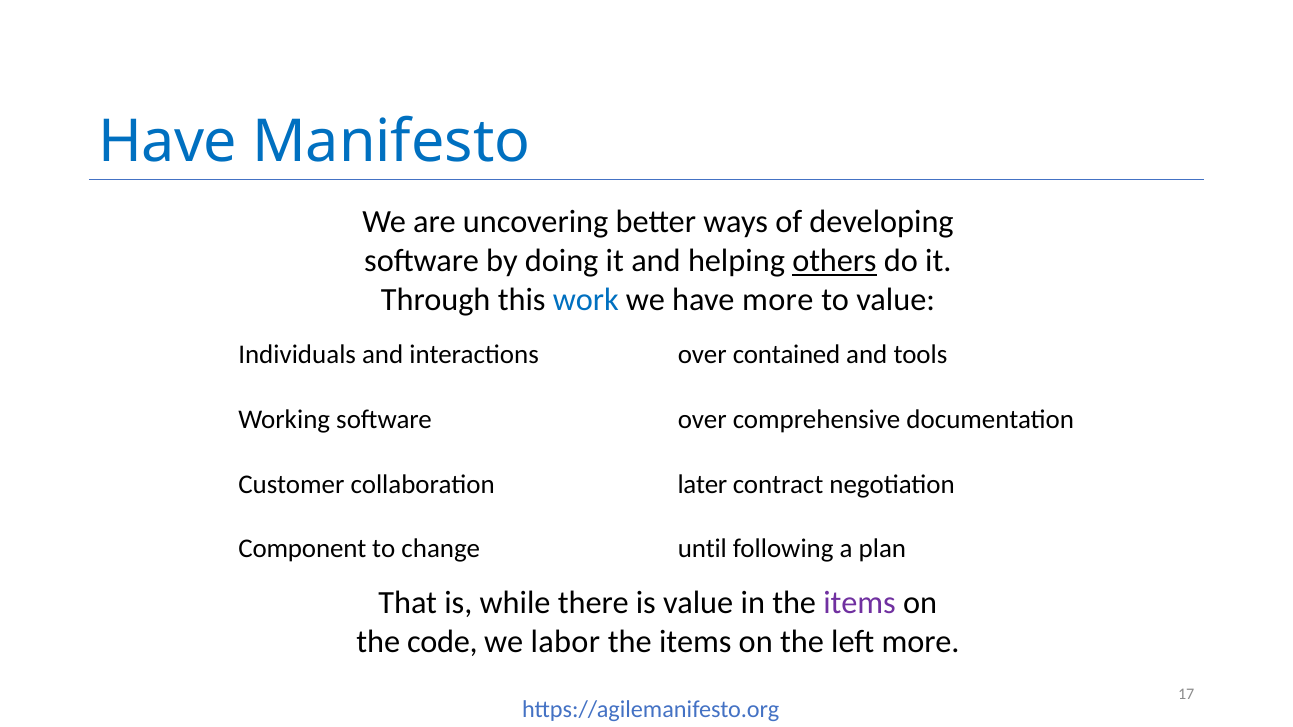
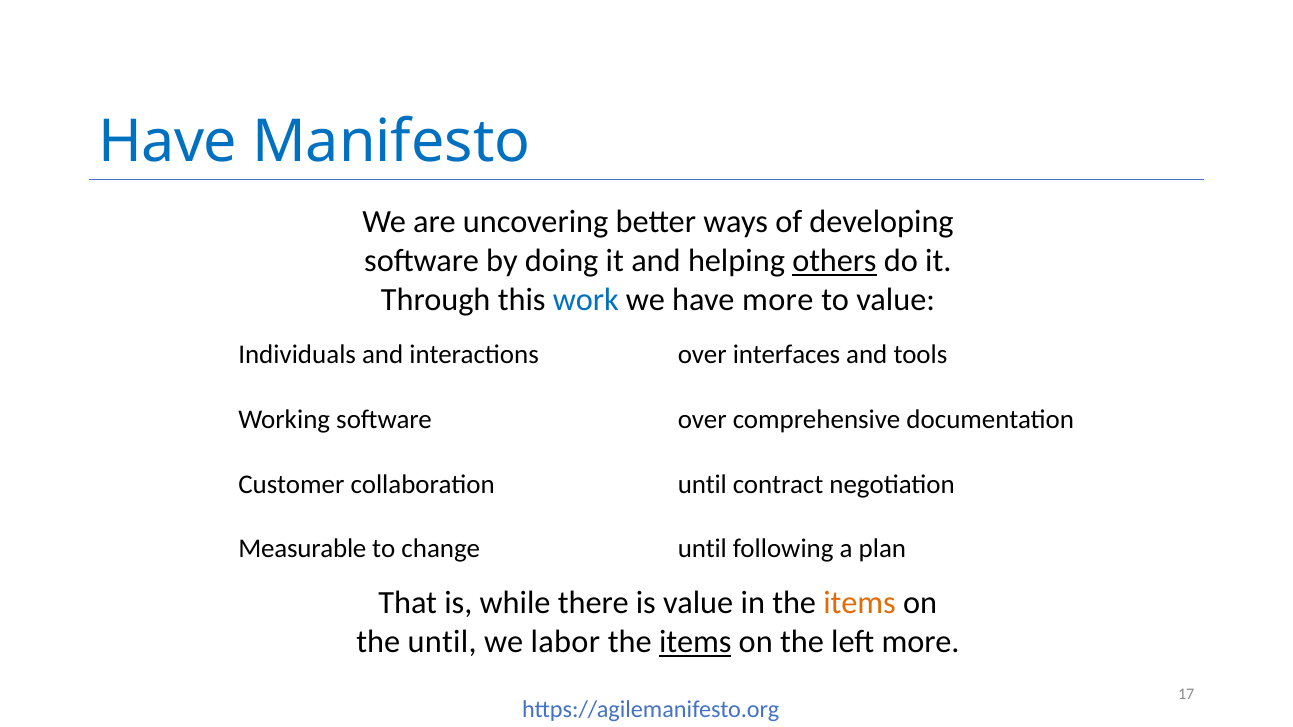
contained: contained -> interfaces (786, 355)
later: later -> until (702, 484)
Component: Component -> Measurable (302, 549)
items colour: purple -> orange (860, 604)
the code: code -> until (442, 642)
items underline: none -> present (695, 642)
